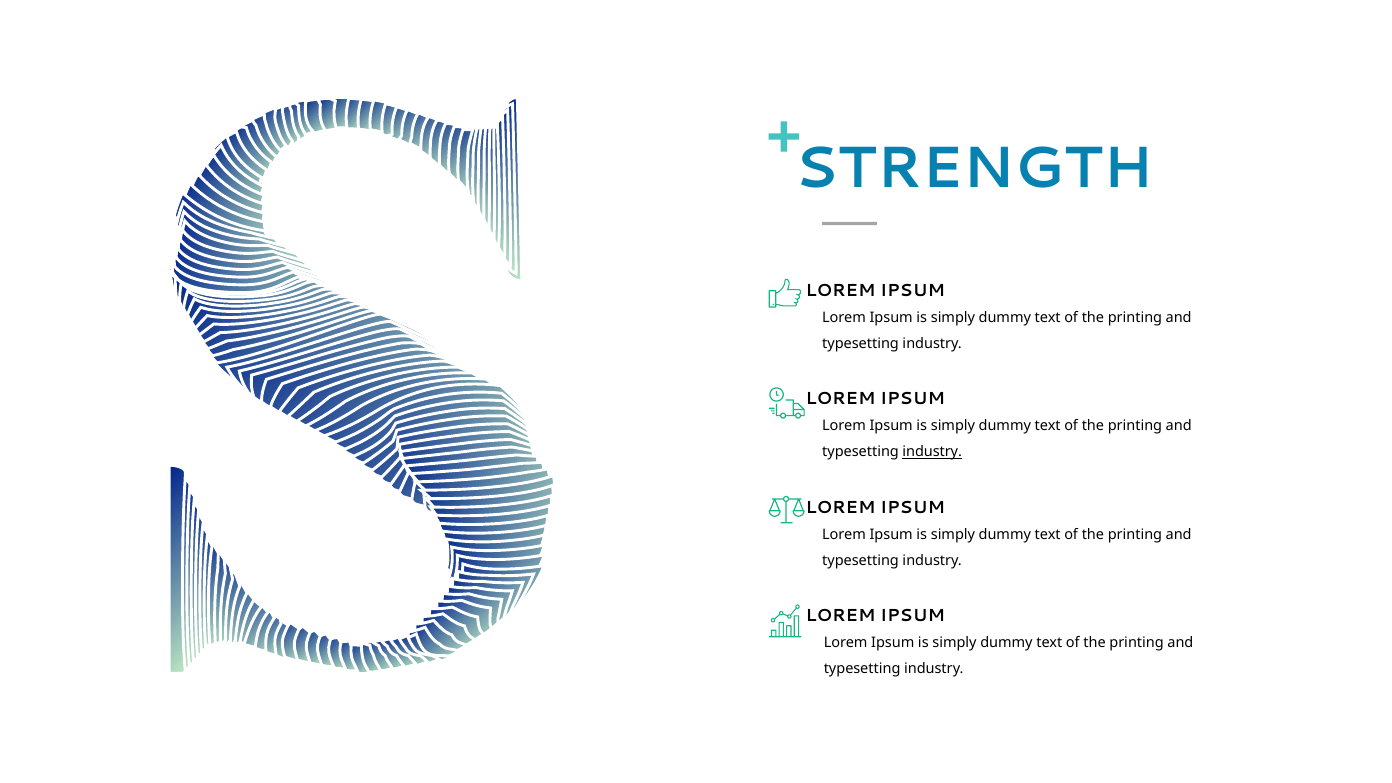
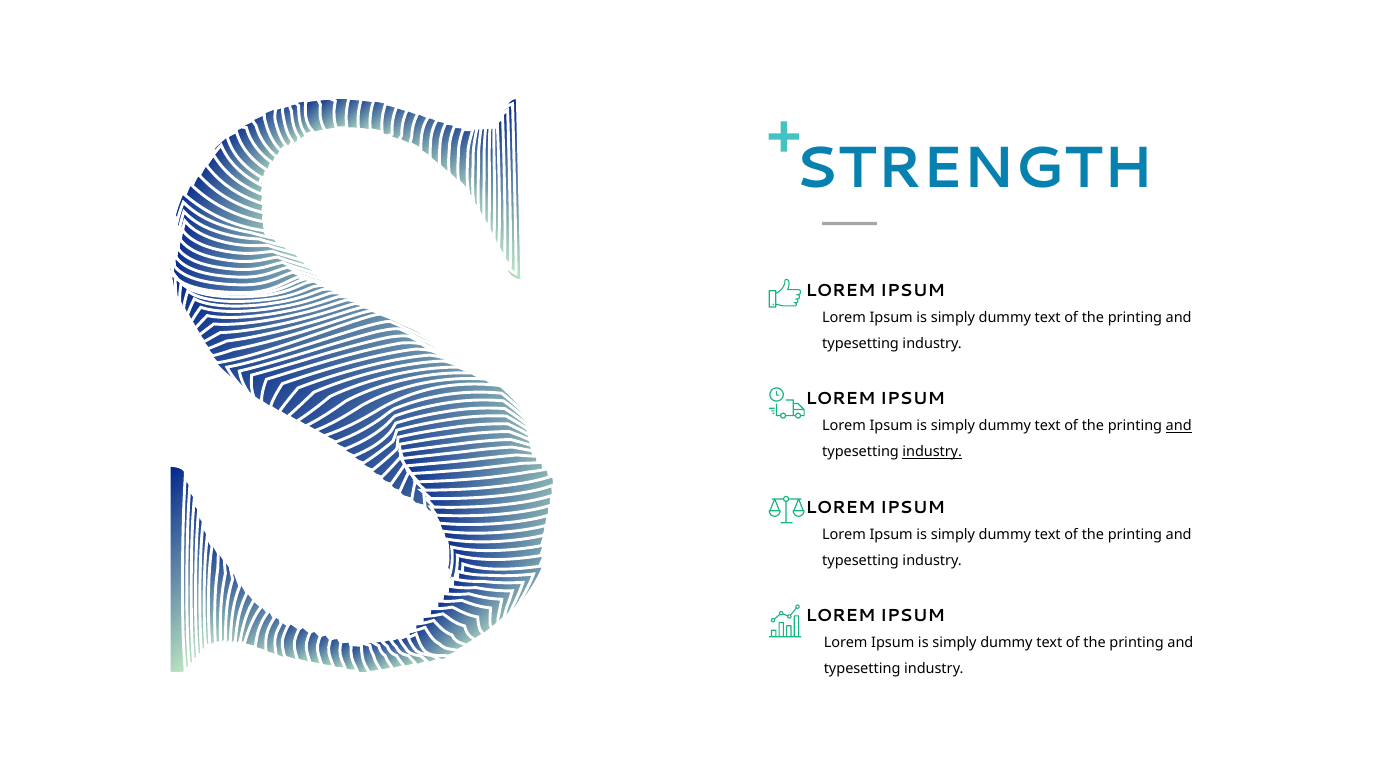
and underline: none -> present (1179, 426)
